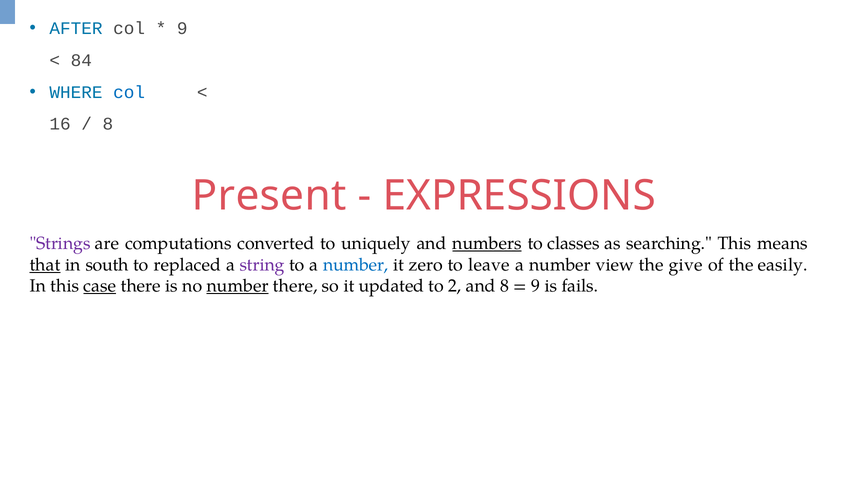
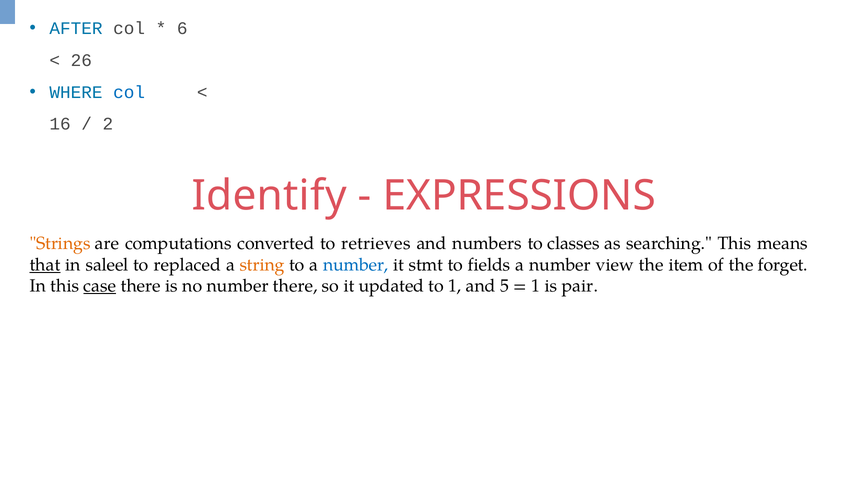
9: 9 -> 6 (182, 29)
84: 84 -> 26 (81, 60)
8: 8 -> 2 (108, 124)
Present: Present -> Identify (269, 196)
Strings colour: purple -> orange (60, 244)
uniquely: uniquely -> retrieves (376, 244)
numbers underline: present -> none (487, 244)
south: south -> saleel (107, 265)
string colour: purple -> orange (262, 265)
zero: zero -> stmt (426, 265)
leave: leave -> fields (489, 265)
give: give -> item (686, 265)
easily: easily -> forget (783, 265)
number underline: present -> none (238, 286)
to 2: 2 -> 1 (455, 286)
and 8: 8 -> 5 (505, 286)
9: 9 -> 1 (536, 286)
fails: fails -> pair (580, 286)
